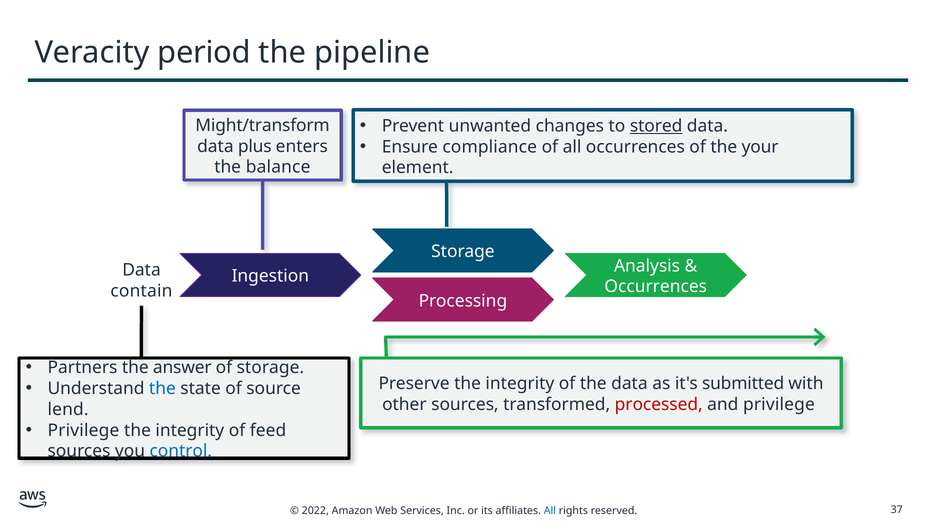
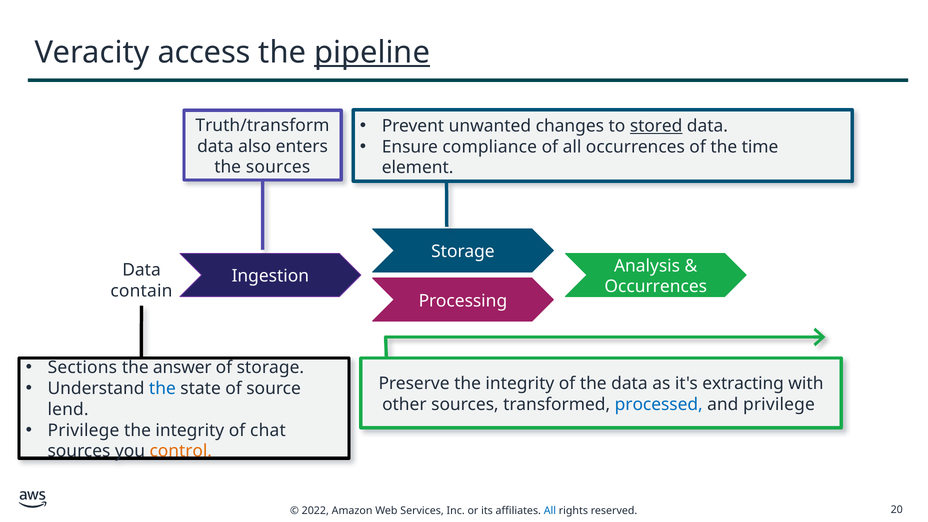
period: period -> access (204, 53)
pipeline underline: none -> present (372, 53)
Might/transform: Might/transform -> Truth/transform (262, 125)
your: your -> time (760, 147)
plus: plus -> also (255, 146)
the balance: balance -> sources (278, 167)
Partners: Partners -> Sections (82, 368)
submitted: submitted -> extracting (743, 384)
processed colour: red -> blue (659, 405)
feed: feed -> chat (268, 430)
control colour: blue -> orange (181, 451)
37: 37 -> 20 (897, 510)
